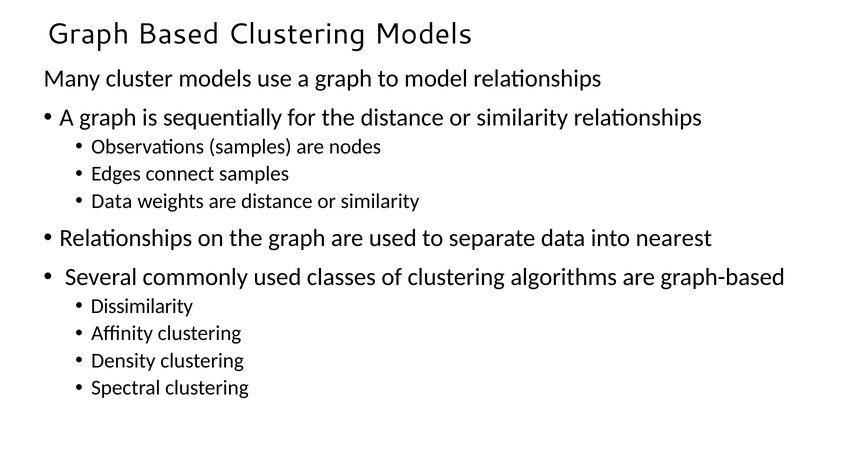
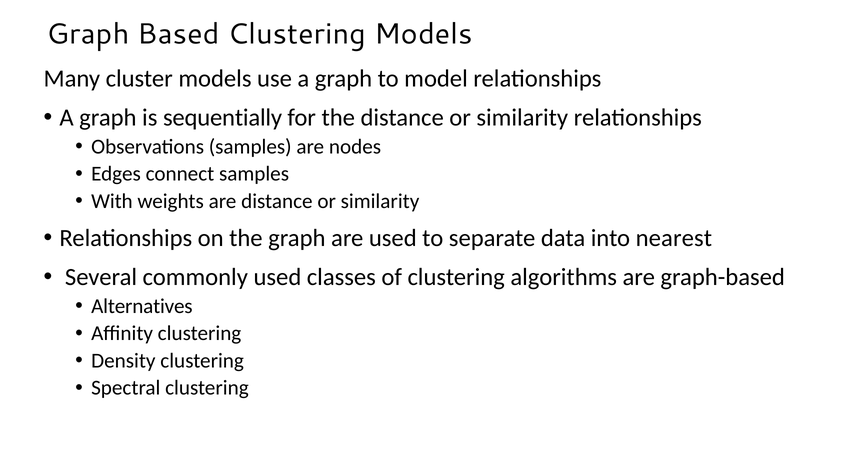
Data: Data -> With (112, 201)
Dissimilarity: Dissimilarity -> Alternatives (142, 306)
